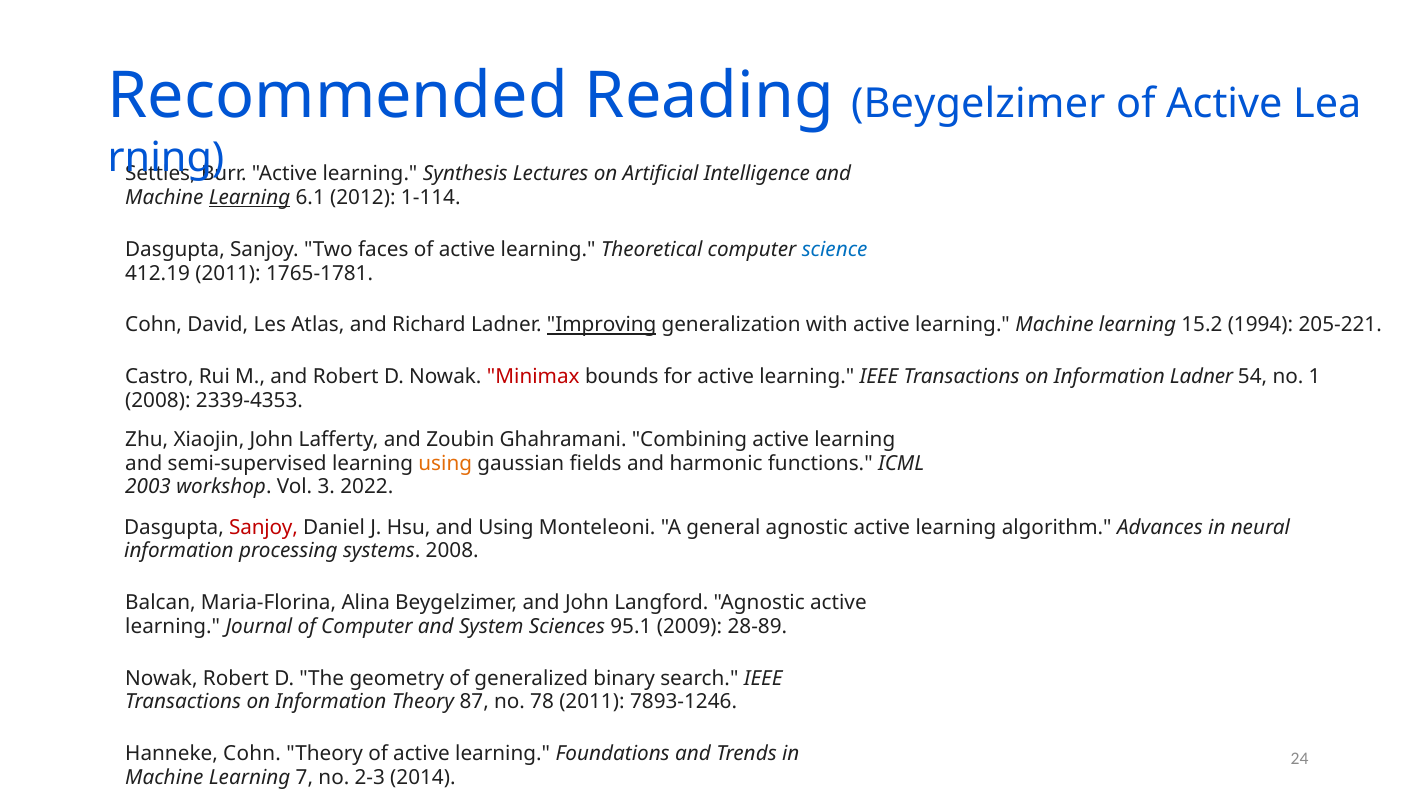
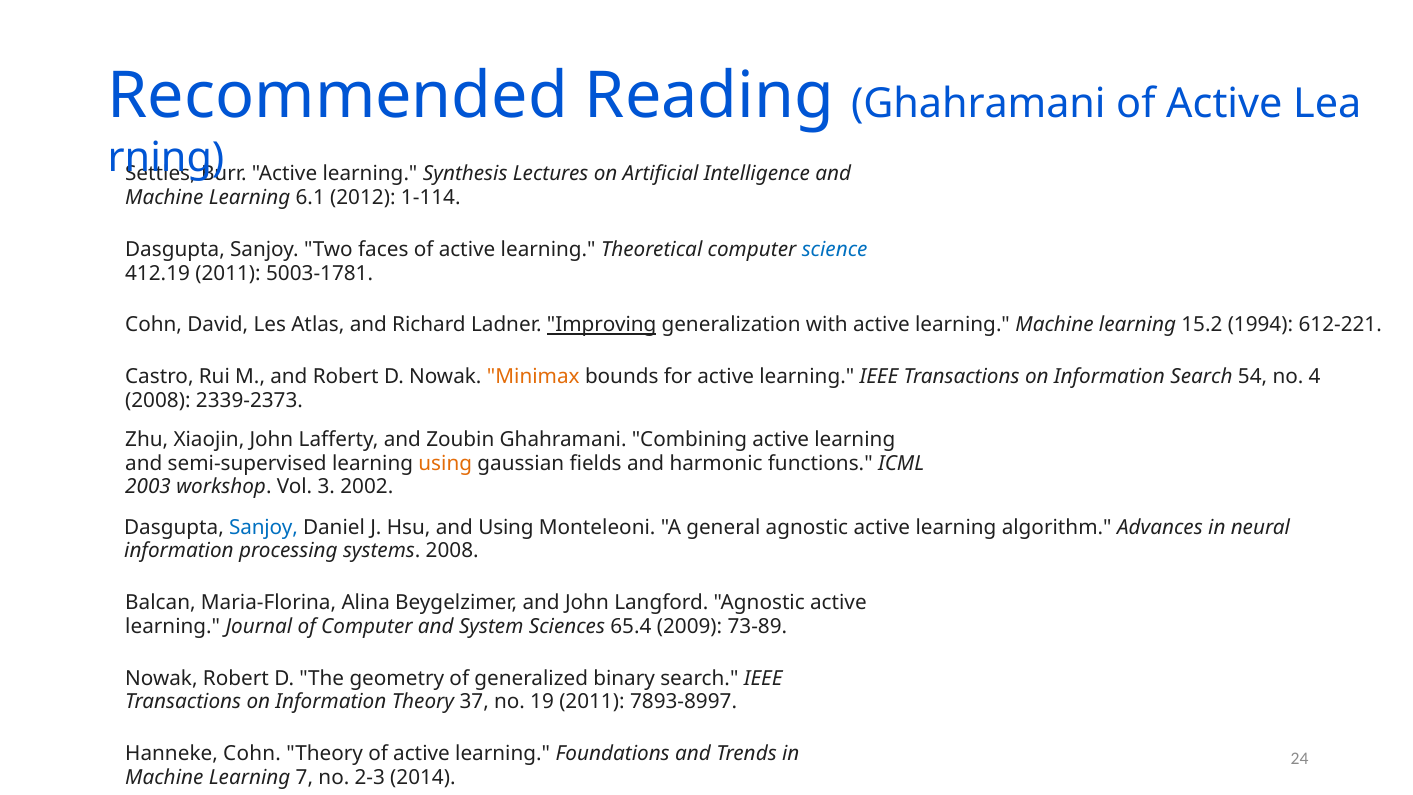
Reading Beygelzimer: Beygelzimer -> Ghahramani (978, 103)
Learning underline: present -> none (250, 198)
1765-1781: 1765-1781 -> 5003-1781 (320, 273)
205-221: 205-221 -> 612-221 (1340, 325)
Minimax colour: red -> orange (533, 377)
Information Ladner: Ladner -> Search (1201, 377)
1: 1 -> 4 (1315, 377)
2339-4353: 2339-4353 -> 2339-2373 (249, 400)
2022: 2022 -> 2002 (367, 487)
Sanjoy colour: red -> blue (263, 527)
95.1: 95.1 -> 65.4 (631, 626)
28-89: 28-89 -> 73-89 (757, 626)
87: 87 -> 37 (474, 702)
78: 78 -> 19 (542, 702)
7893-1246: 7893-1246 -> 7893-8997 (684, 702)
